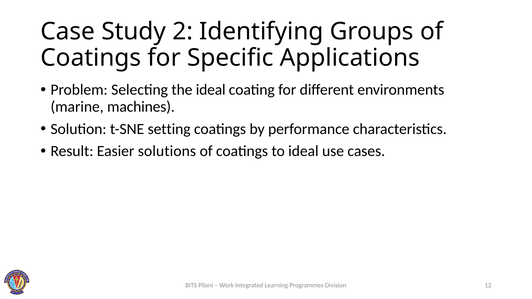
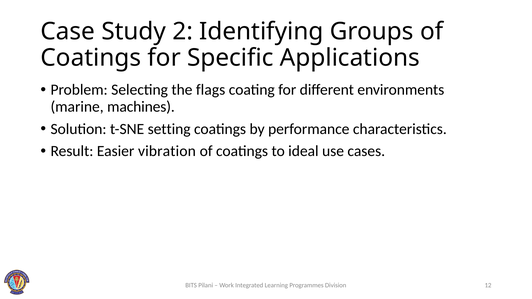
the ideal: ideal -> flags (211, 90)
solutions: solutions -> vibration (167, 151)
